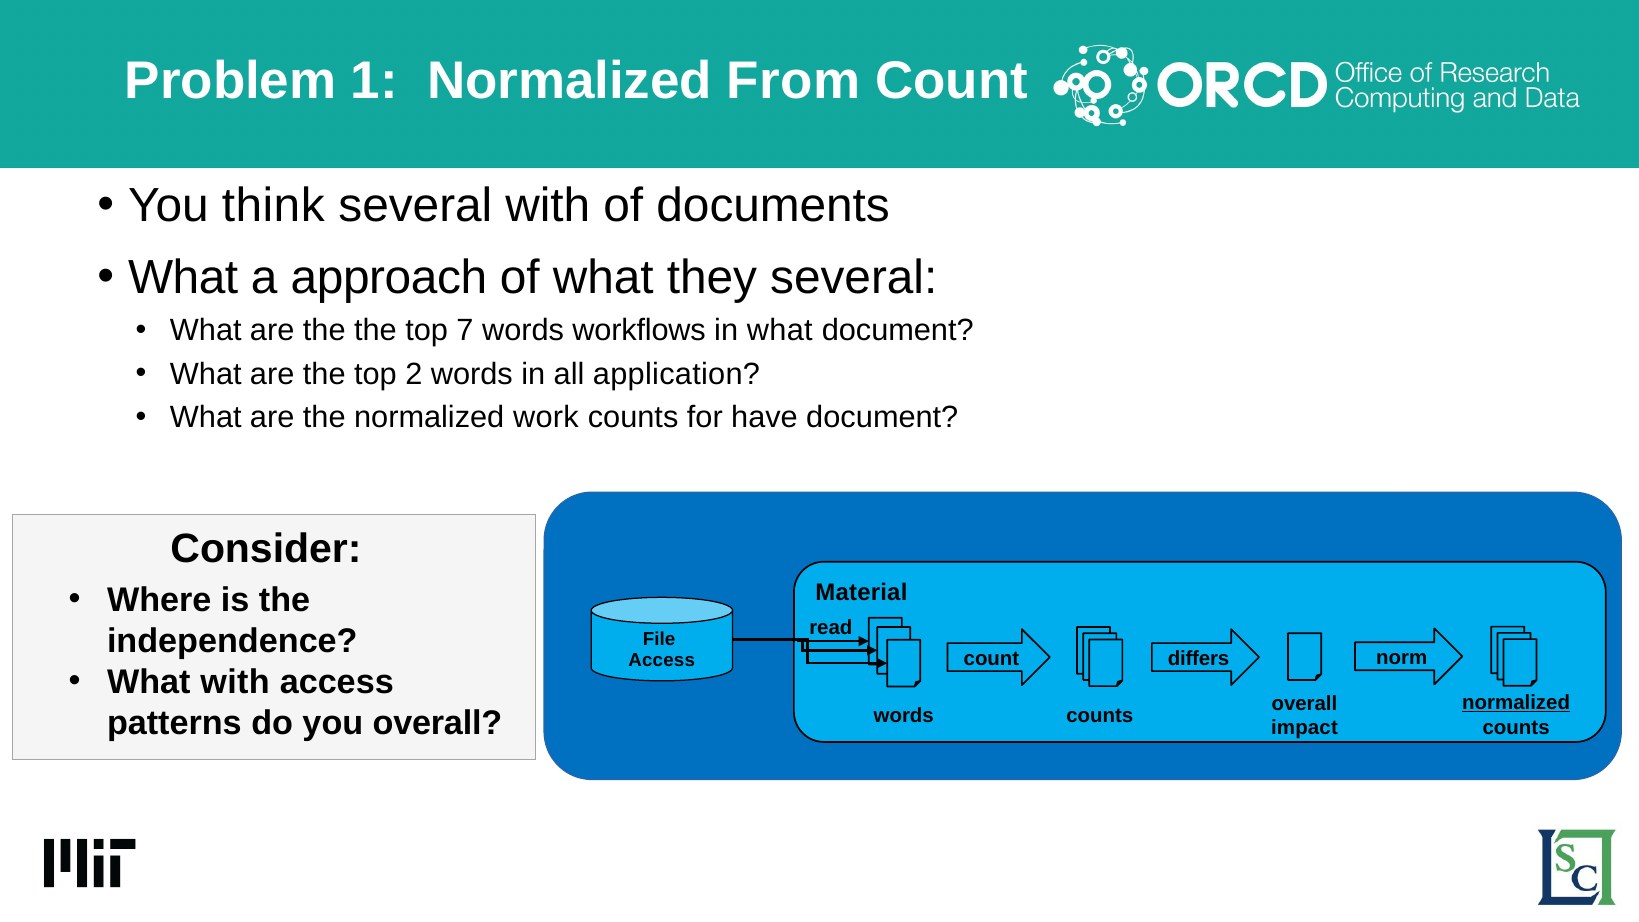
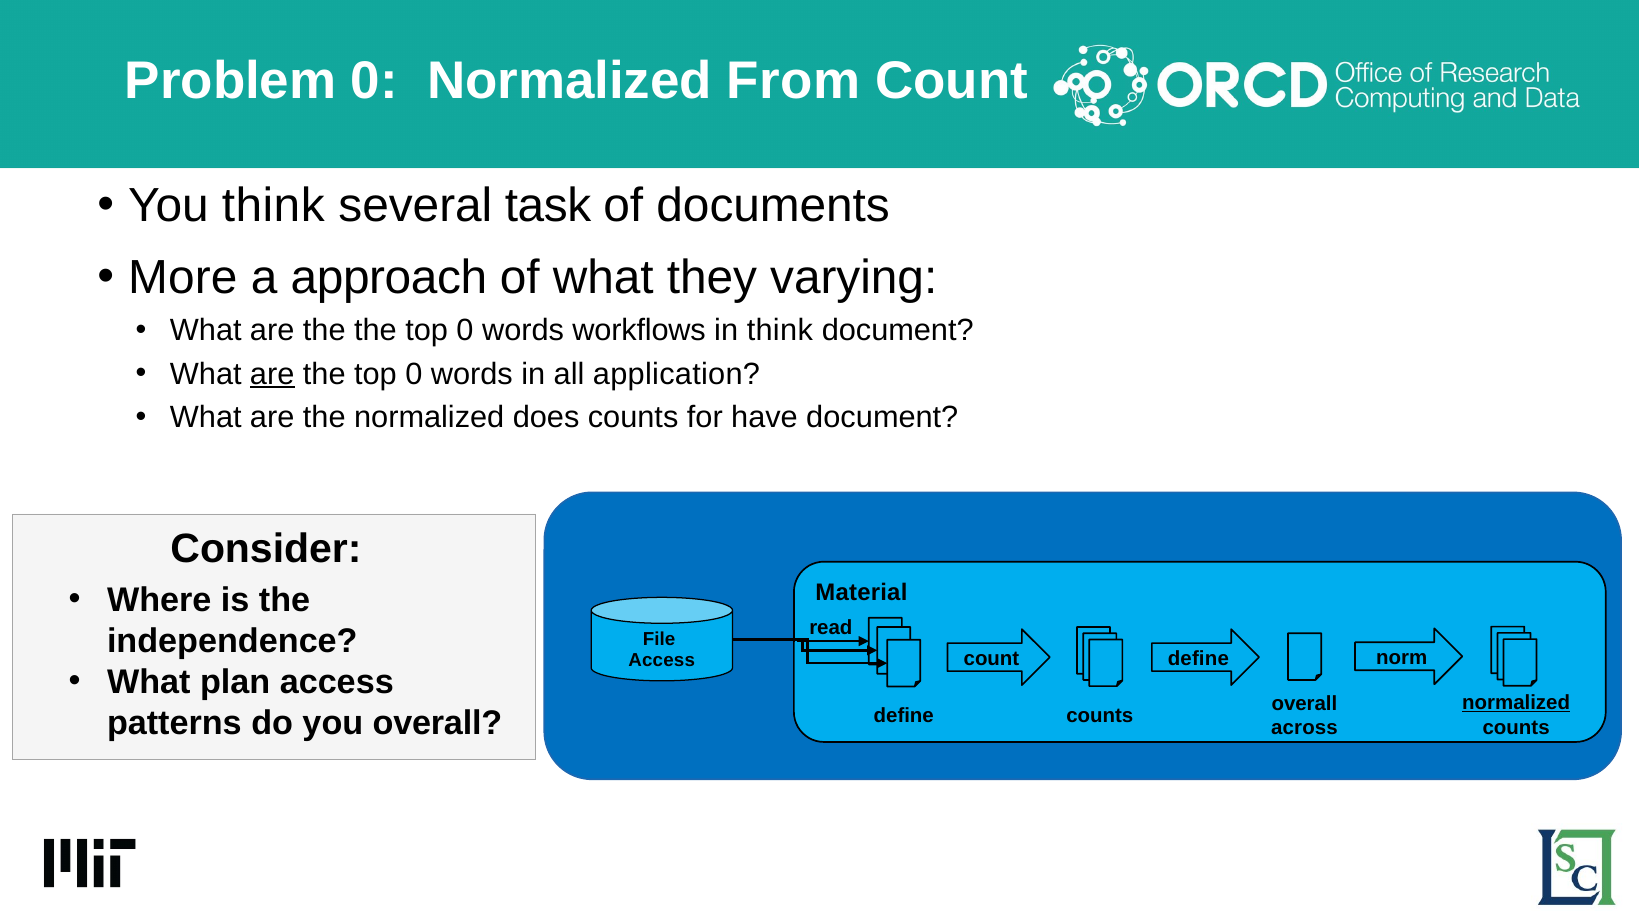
Problem 1: 1 -> 0 (374, 81)
several with: with -> task (548, 206)
What: What -> More (183, 278)
they several: several -> varying (854, 278)
the the top 7: 7 -> 0 (465, 330)
in what: what -> think (780, 330)
are underline: none -> present (272, 374)
2: 2 -> 0 (414, 374)
work: work -> does (546, 417)
differs: differs -> define (1198, 658)
What with: with -> plan (235, 682)
words: words -> define (904, 715)
impact: impact -> across (1304, 728)
